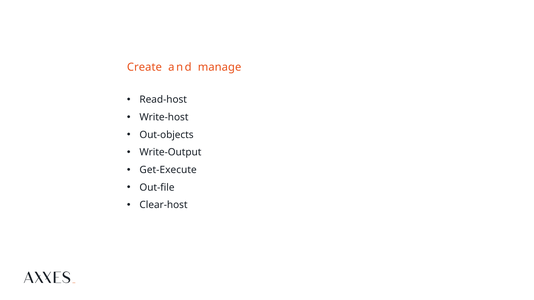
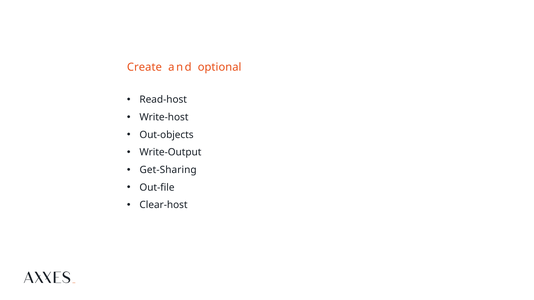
manage: manage -> optional (220, 67)
Get-Execute: Get-Execute -> Get-Sharing (168, 170)
